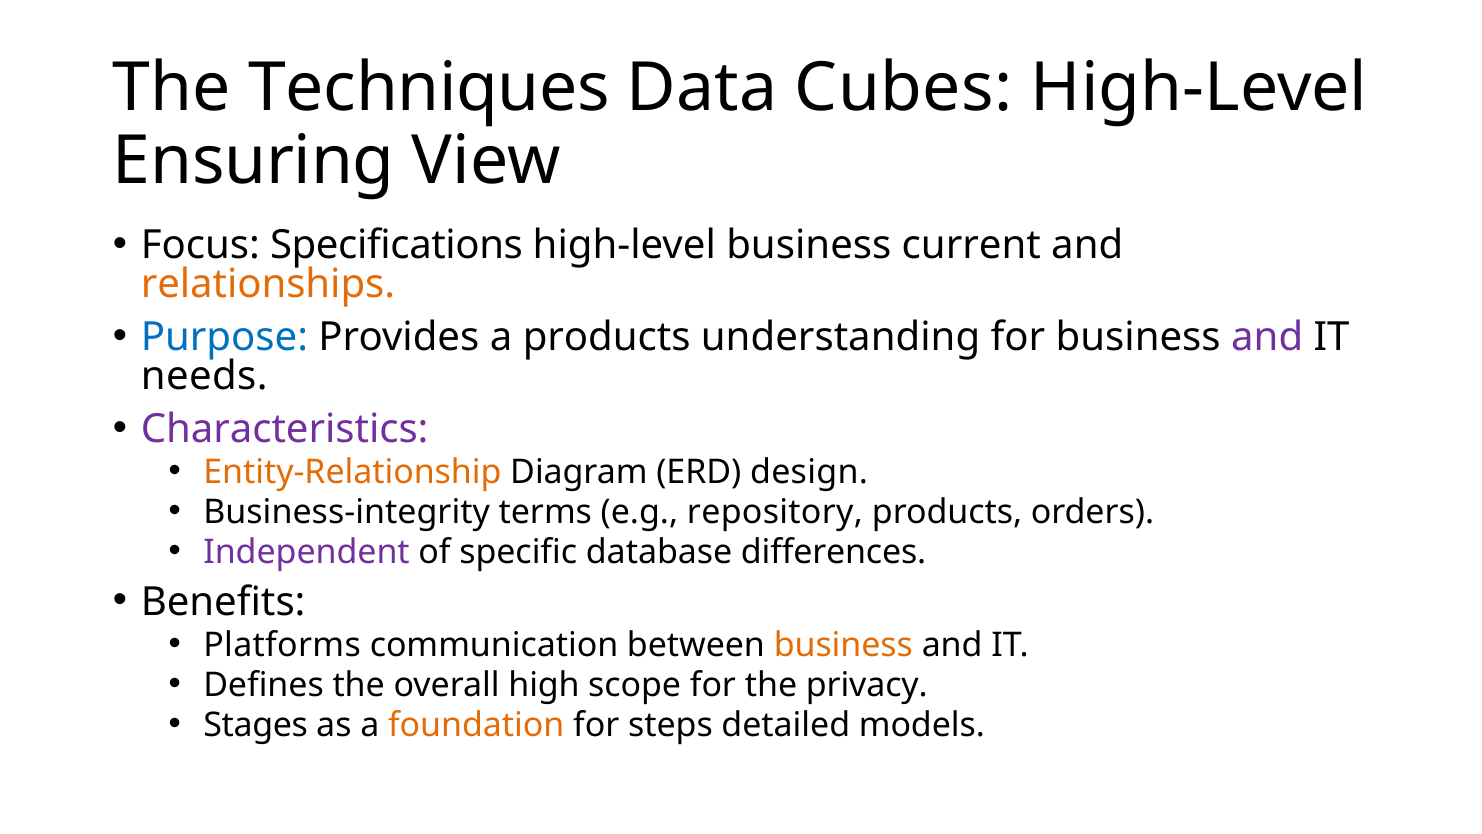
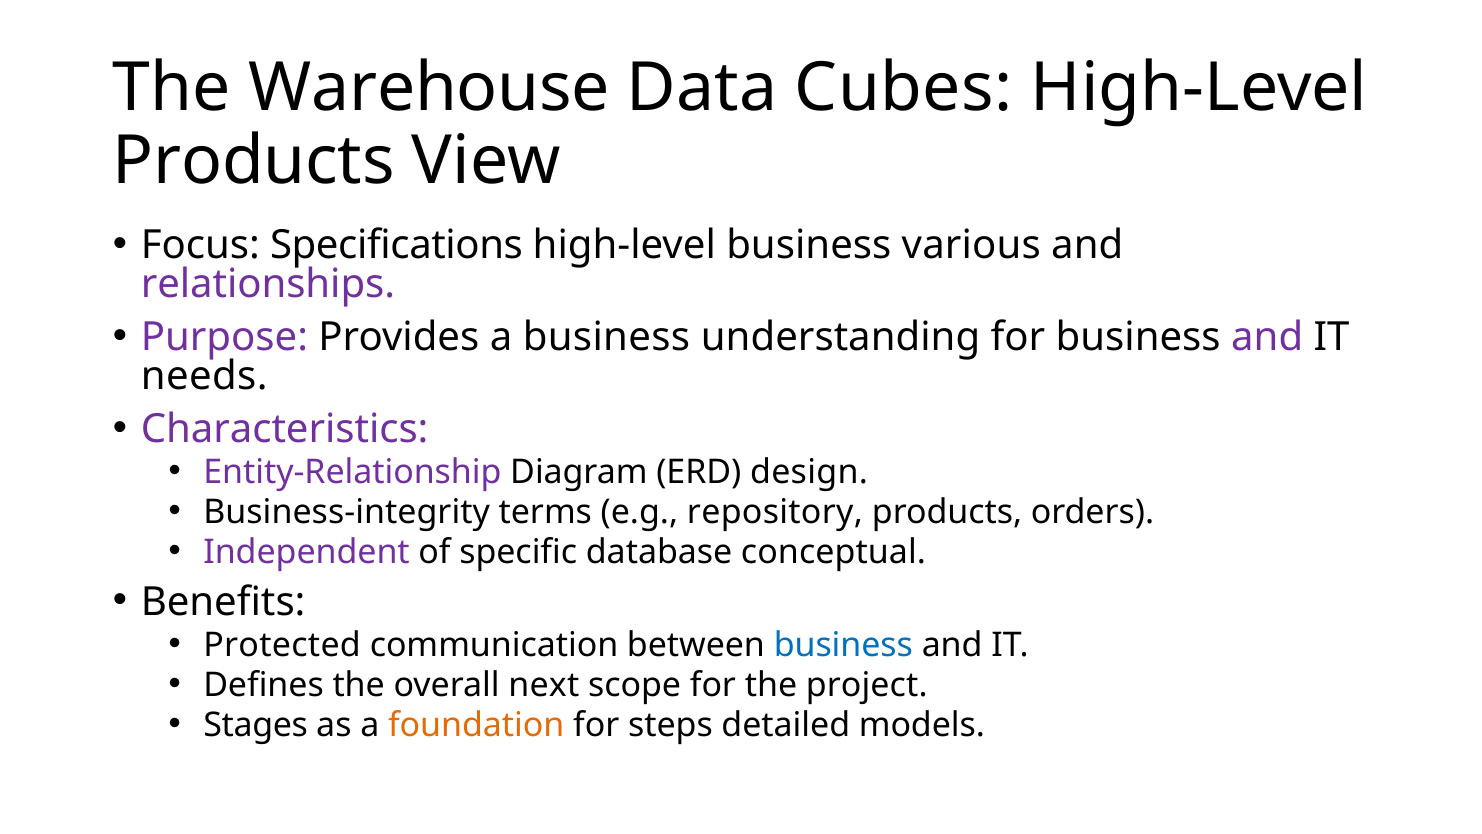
Techniques: Techniques -> Warehouse (429, 88)
Ensuring: Ensuring -> Products (254, 161)
current: current -> various (971, 245)
relationships colour: orange -> purple (268, 284)
Purpose colour: blue -> purple (224, 337)
a products: products -> business (606, 337)
Entity-Relationship colour: orange -> purple (352, 472)
differences: differences -> conceptual (833, 552)
Platforms: Platforms -> Protected (282, 645)
business colour: orange -> blue (843, 645)
high: high -> next (544, 685)
privacy: privacy -> project (867, 685)
